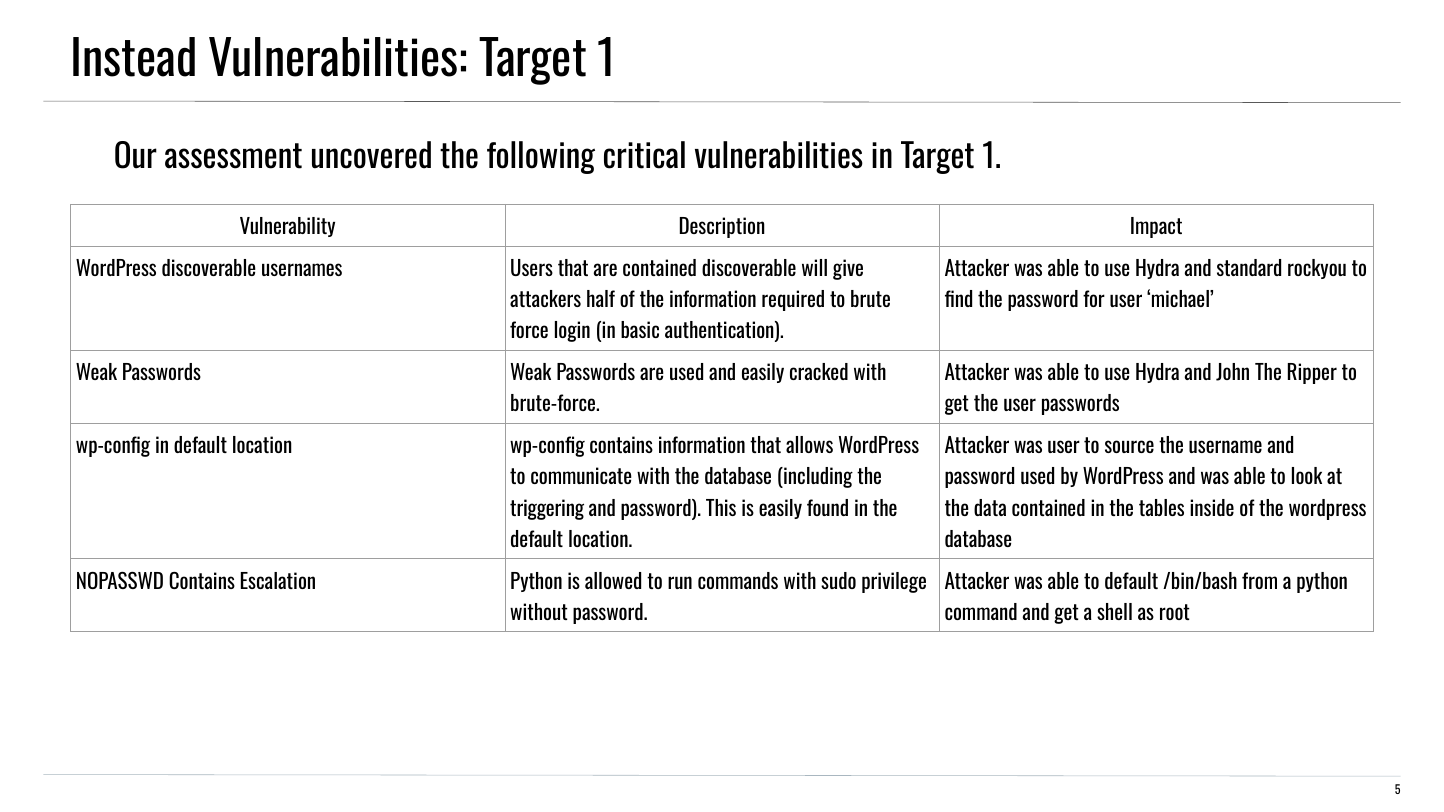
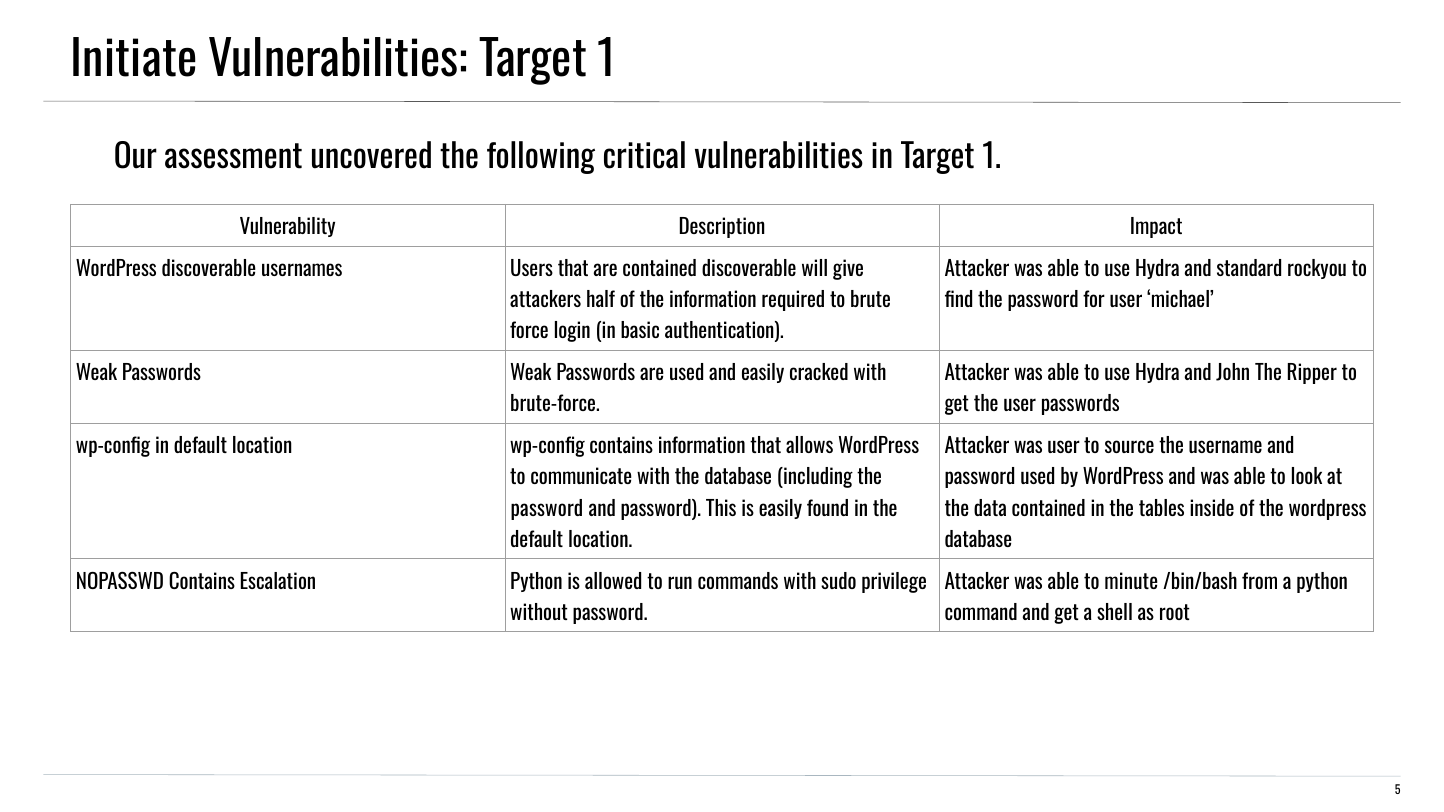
Instead: Instead -> Initiate (134, 61)
triggering: triggering -> password (547, 509)
to default: default -> minute (1131, 582)
